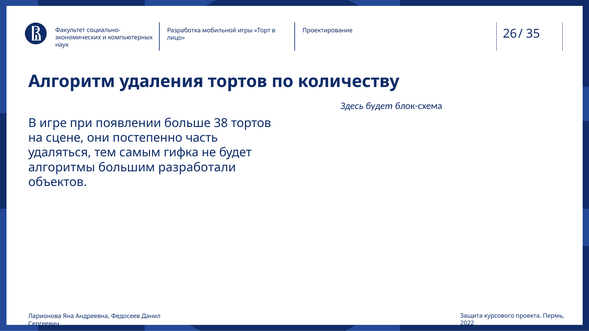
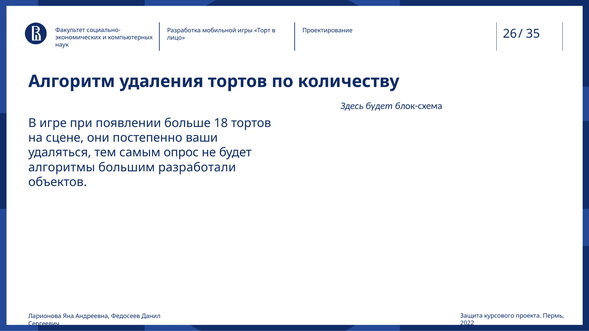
38: 38 -> 18 (221, 123)
часть: часть -> ваши (202, 138)
гифка: гифка -> опрос (181, 153)
